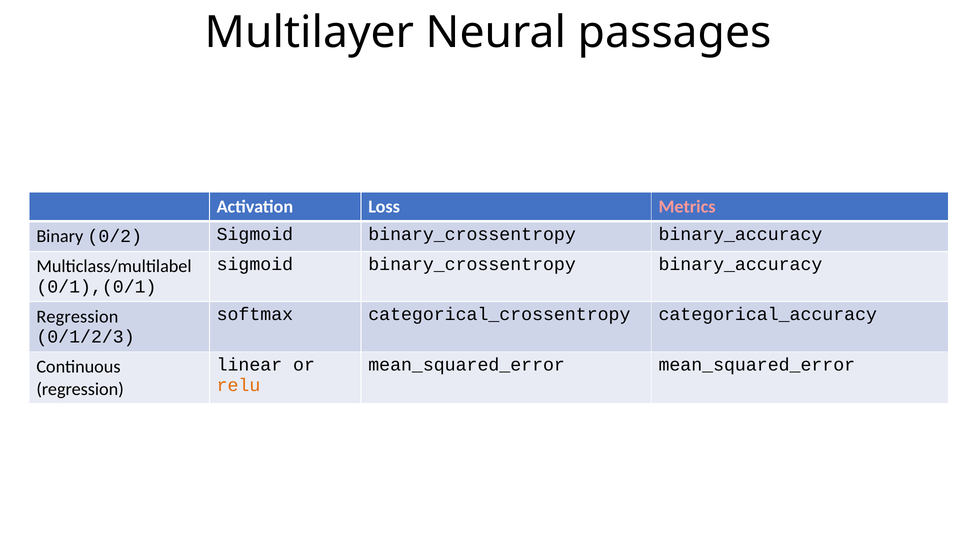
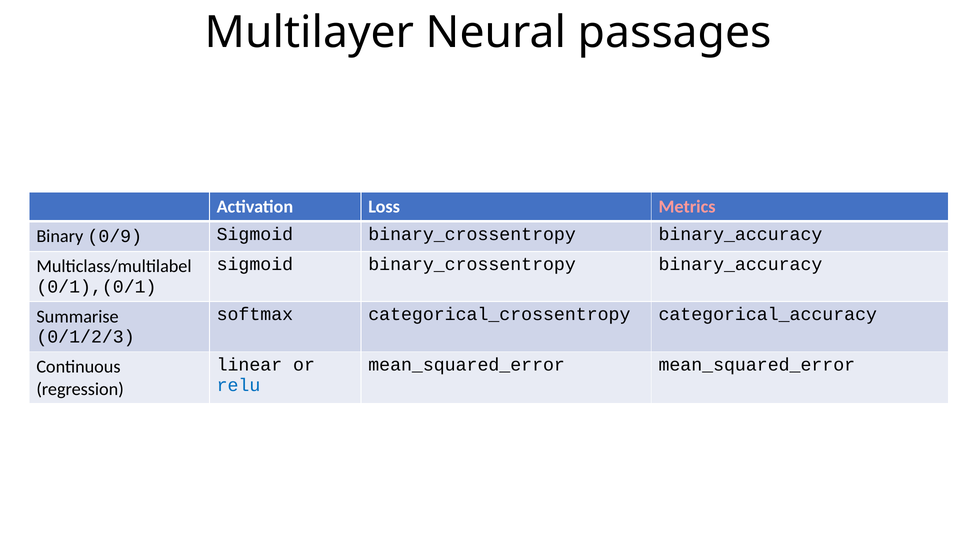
0/2: 0/2 -> 0/9 (115, 236)
Regression: Regression -> Summarise (77, 317)
relu colour: orange -> blue (238, 385)
